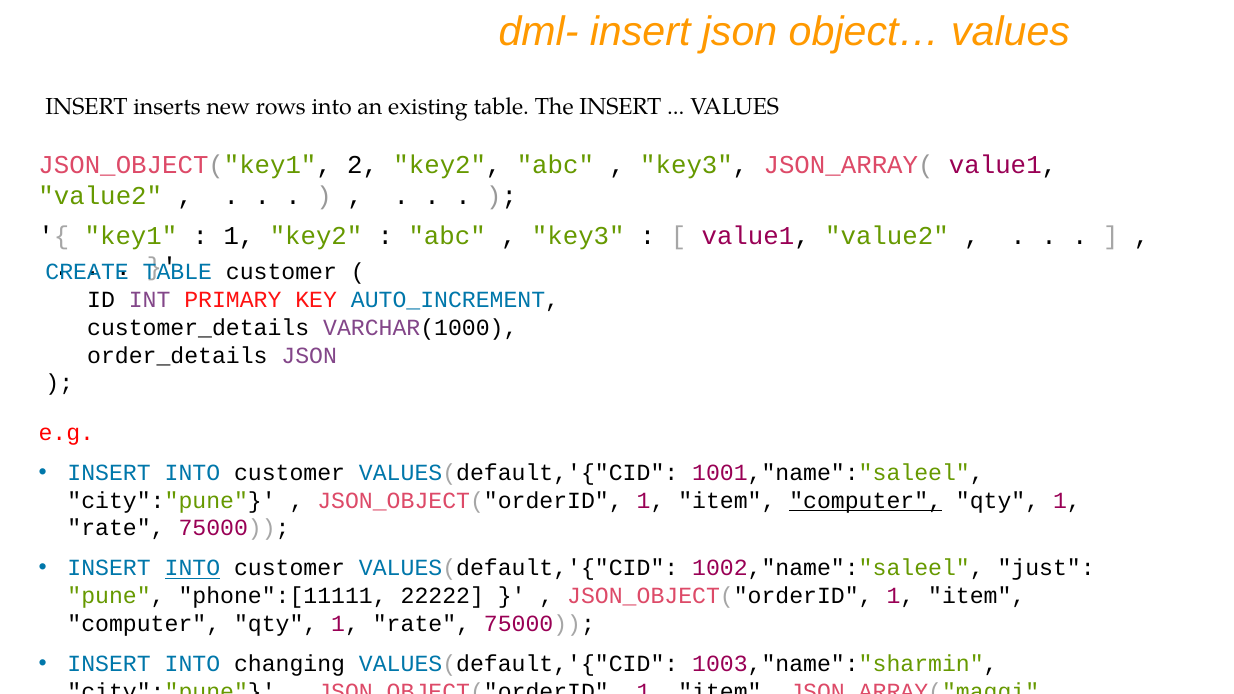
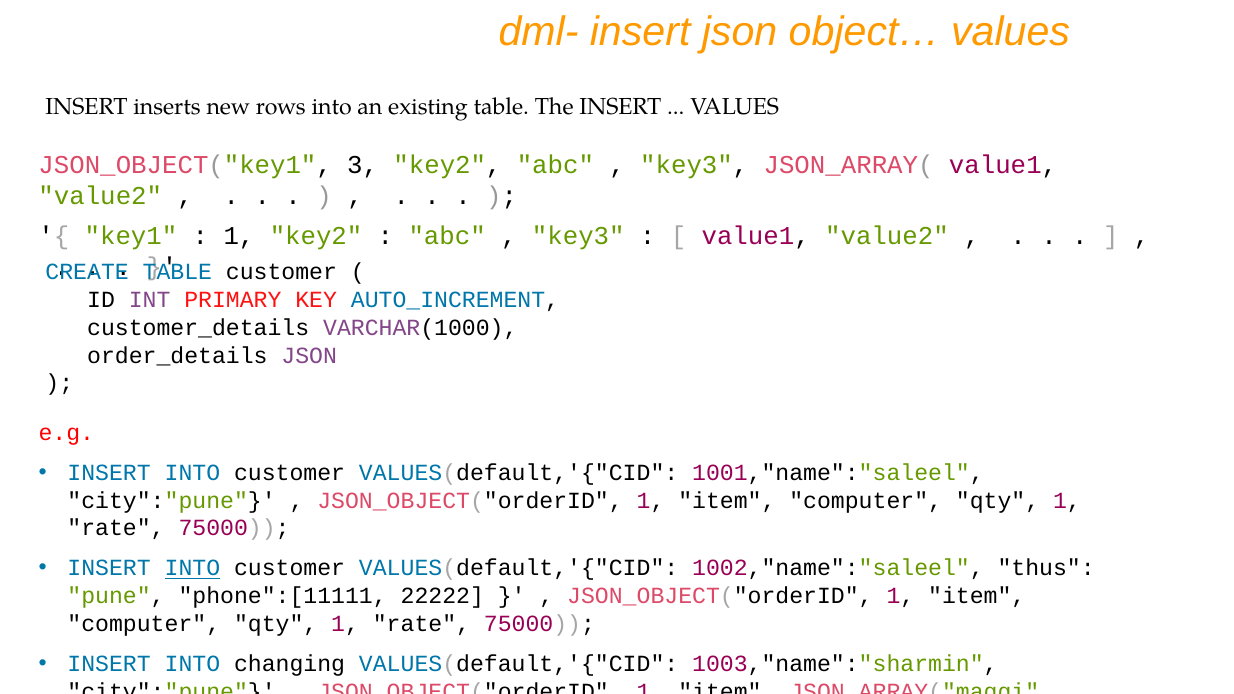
JSON_OBJECT("key1 2: 2 -> 3 (363, 165)
computer underline: present -> none (866, 501)
just: just -> thus (1046, 568)
